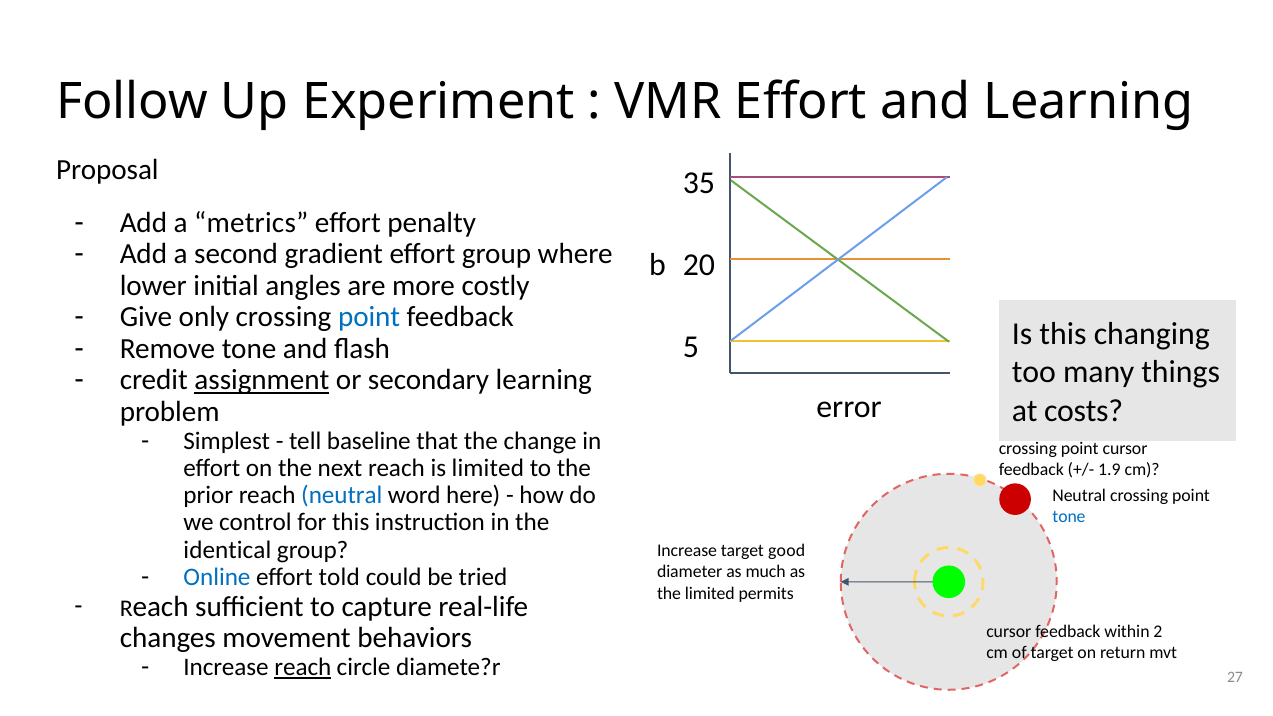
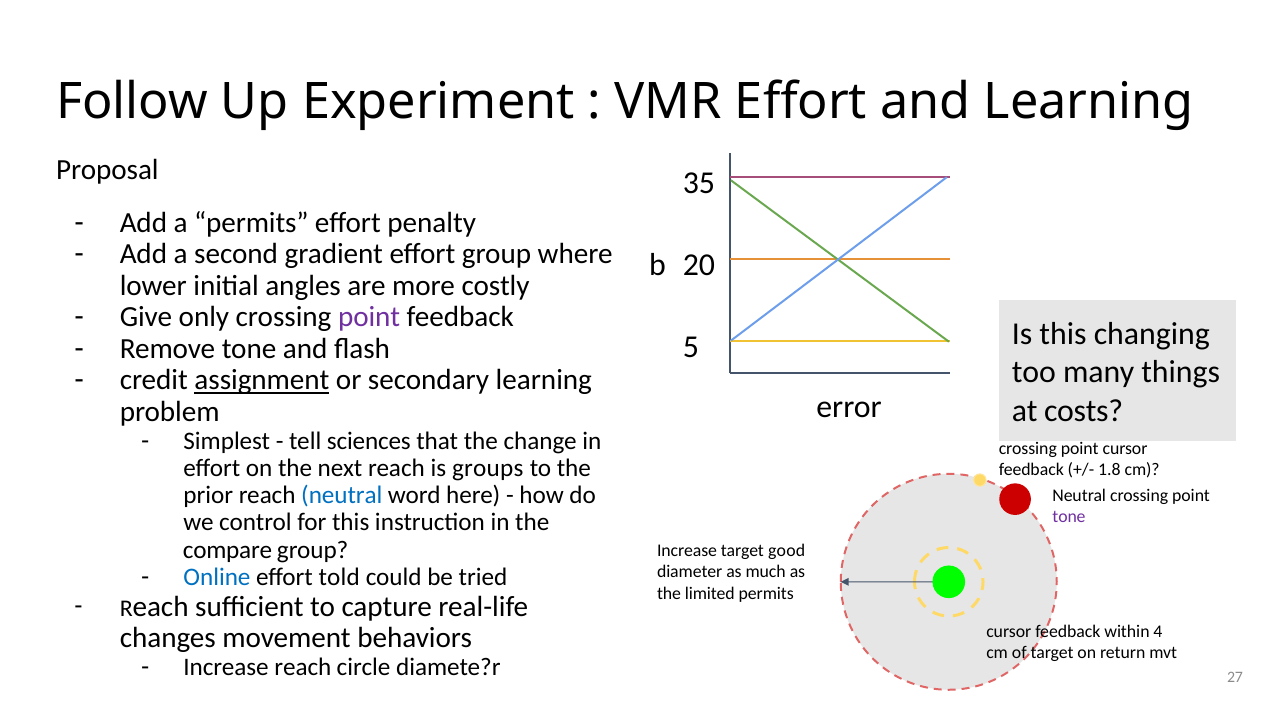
a metrics: metrics -> permits (251, 223)
point colour: blue -> purple (369, 317)
baseline: baseline -> sciences (369, 441)
is limited: limited -> groups (488, 468)
1.9: 1.9 -> 1.8 (1109, 470)
tone colour: blue -> purple (1069, 517)
identical: identical -> compare (228, 550)
2: 2 -> 4 (1158, 631)
reach underline: present -> none (303, 667)
